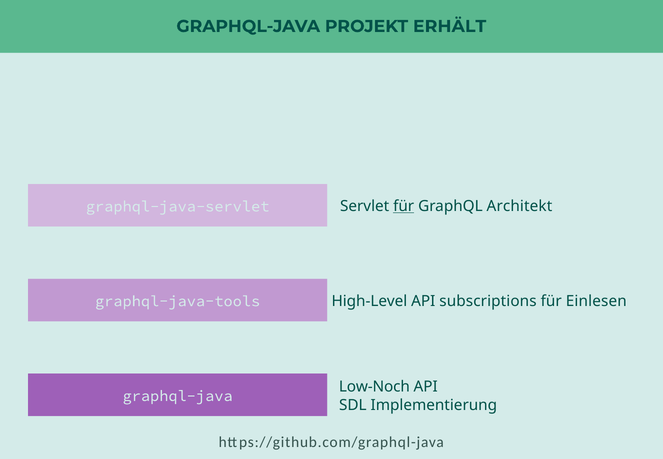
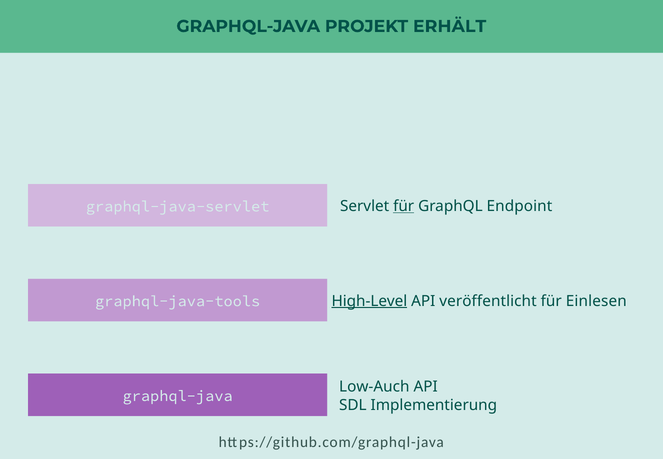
Architekt: Architekt -> Endpoint (519, 206)
High-Level underline: none -> present (369, 301)
subscriptions: subscriptions -> veröffentlicht (488, 301)
Low-Noch: Low-Noch -> Low-Auch (374, 387)
